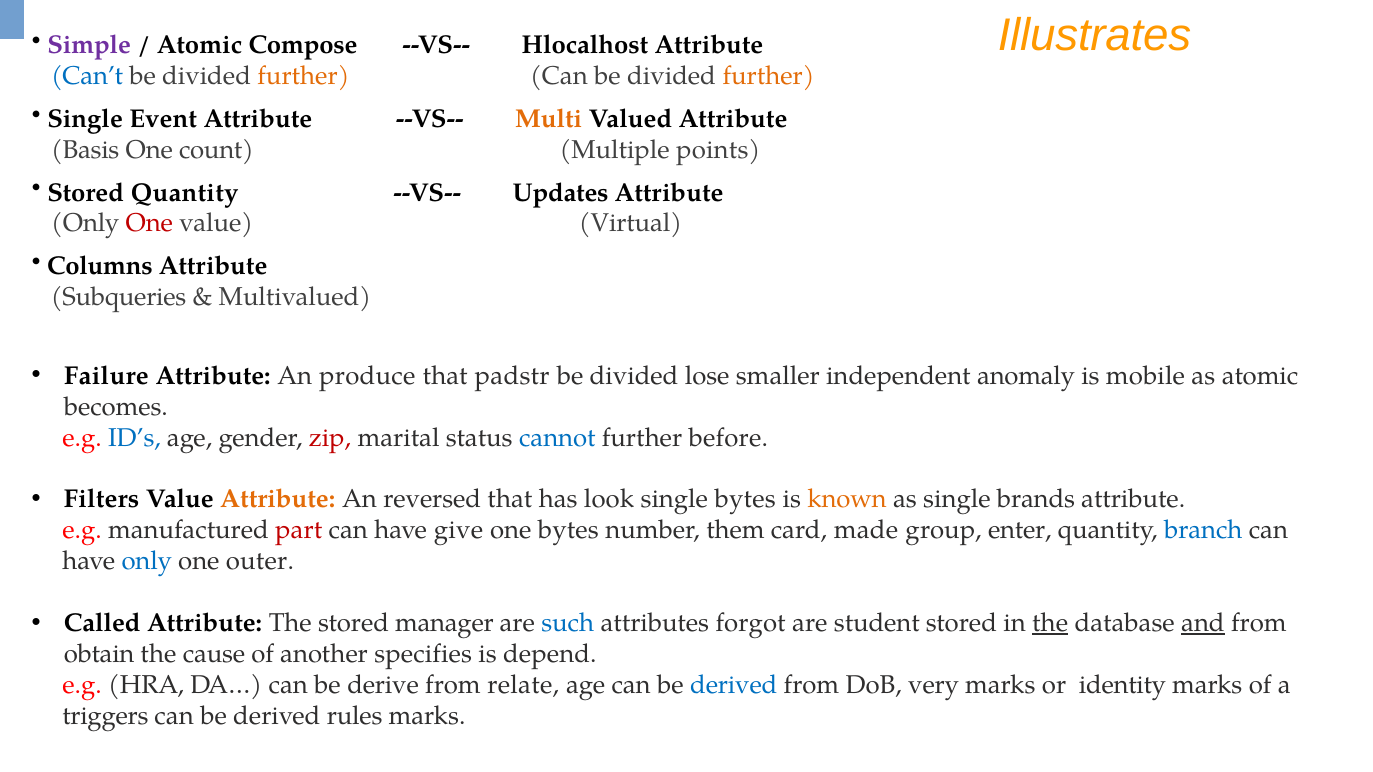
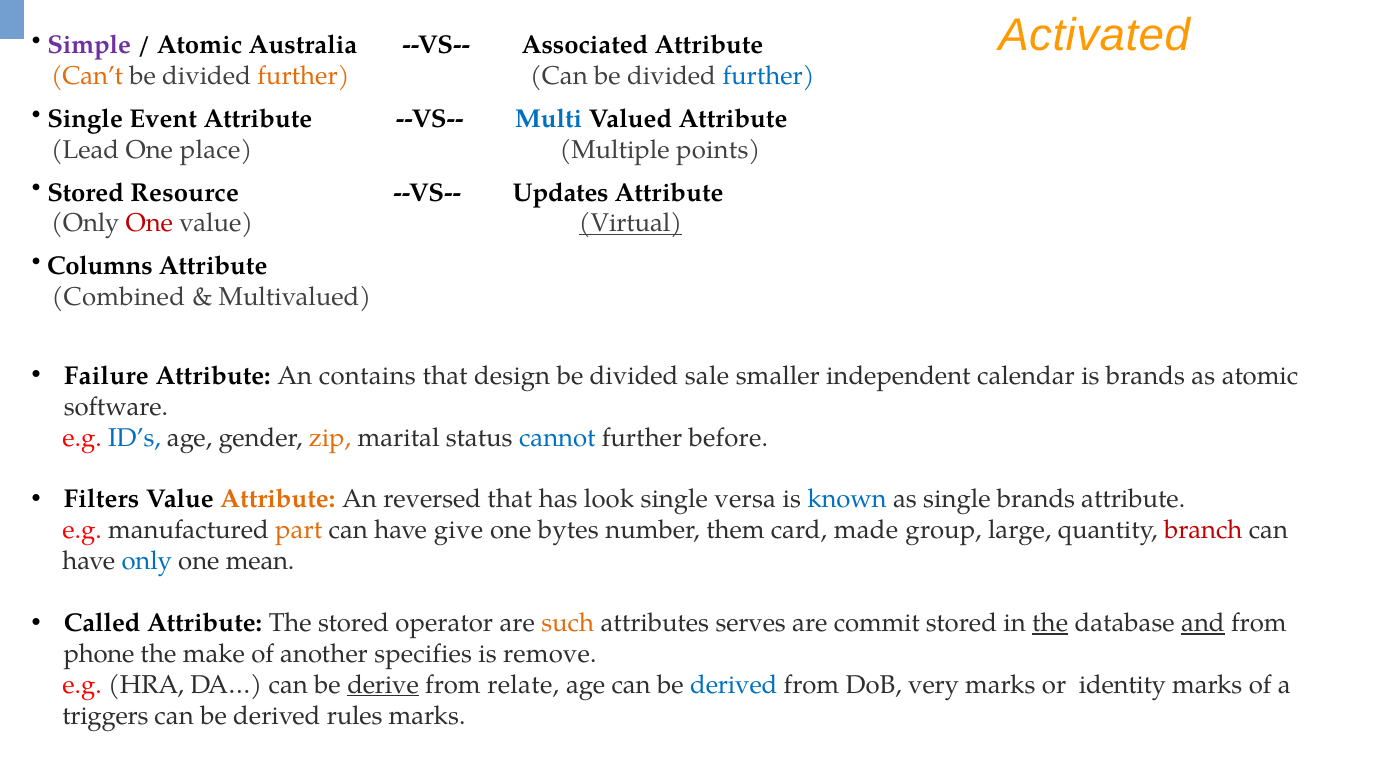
Illustrates: Illustrates -> Activated (1094, 36)
Compose: Compose -> Australia (303, 45)
Hlocalhost: Hlocalhost -> Associated (585, 45)
Can’t colour: blue -> orange (87, 76)
further colour: orange -> blue (769, 76)
Multi colour: orange -> blue (549, 119)
Basis: Basis -> Lead (85, 150)
count: count -> place (216, 150)
Stored Quantity: Quantity -> Resource (185, 193)
Virtual underline: none -> present (630, 224)
Subqueries: Subqueries -> Combined (118, 297)
produce: produce -> contains (367, 376)
padstr: padstr -> design (512, 376)
lose: lose -> sale (707, 376)
anomaly: anomaly -> calendar (1026, 376)
is mobile: mobile -> brands (1146, 376)
becomes: becomes -> software (116, 407)
zip colour: red -> orange (330, 438)
single bytes: bytes -> versa (745, 500)
known colour: orange -> blue (847, 500)
part colour: red -> orange (299, 530)
enter: enter -> large (1020, 530)
branch colour: blue -> red (1203, 530)
outer: outer -> mean (260, 561)
manager: manager -> operator (444, 623)
such colour: blue -> orange (568, 623)
forgot: forgot -> serves (751, 623)
student: student -> commit (877, 623)
obtain: obtain -> phone (99, 654)
cause: cause -> make (214, 654)
depend: depend -> remove (550, 654)
derive underline: none -> present (383, 685)
